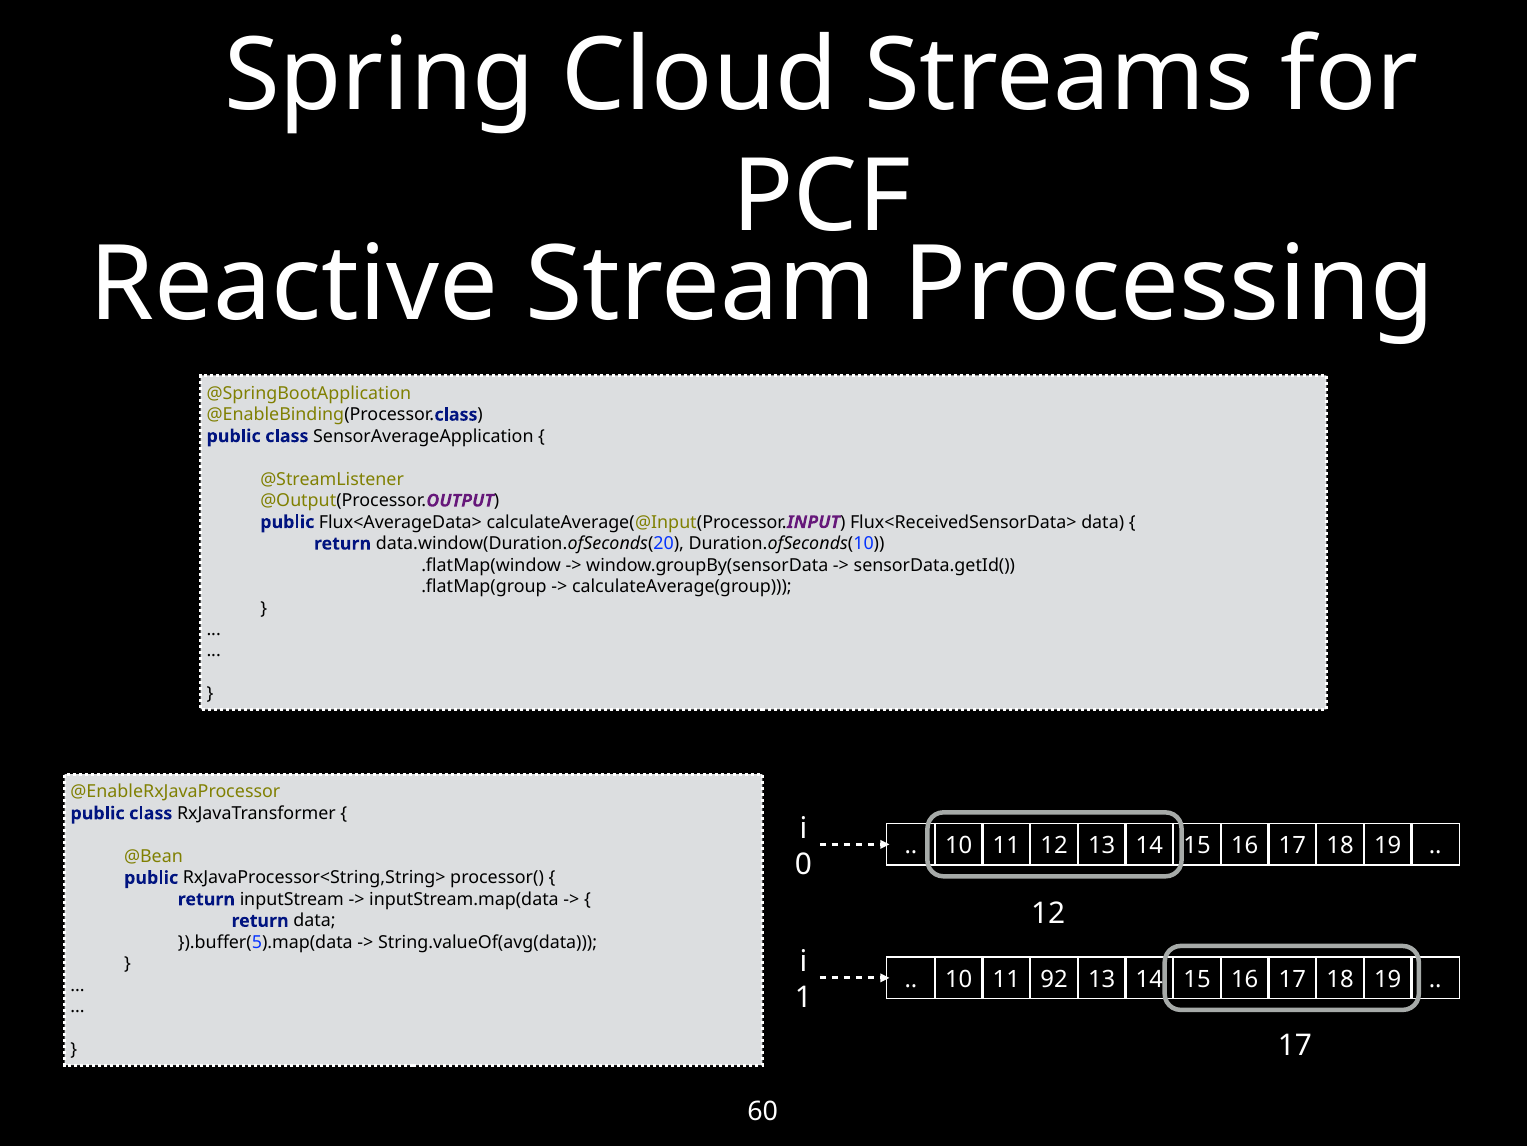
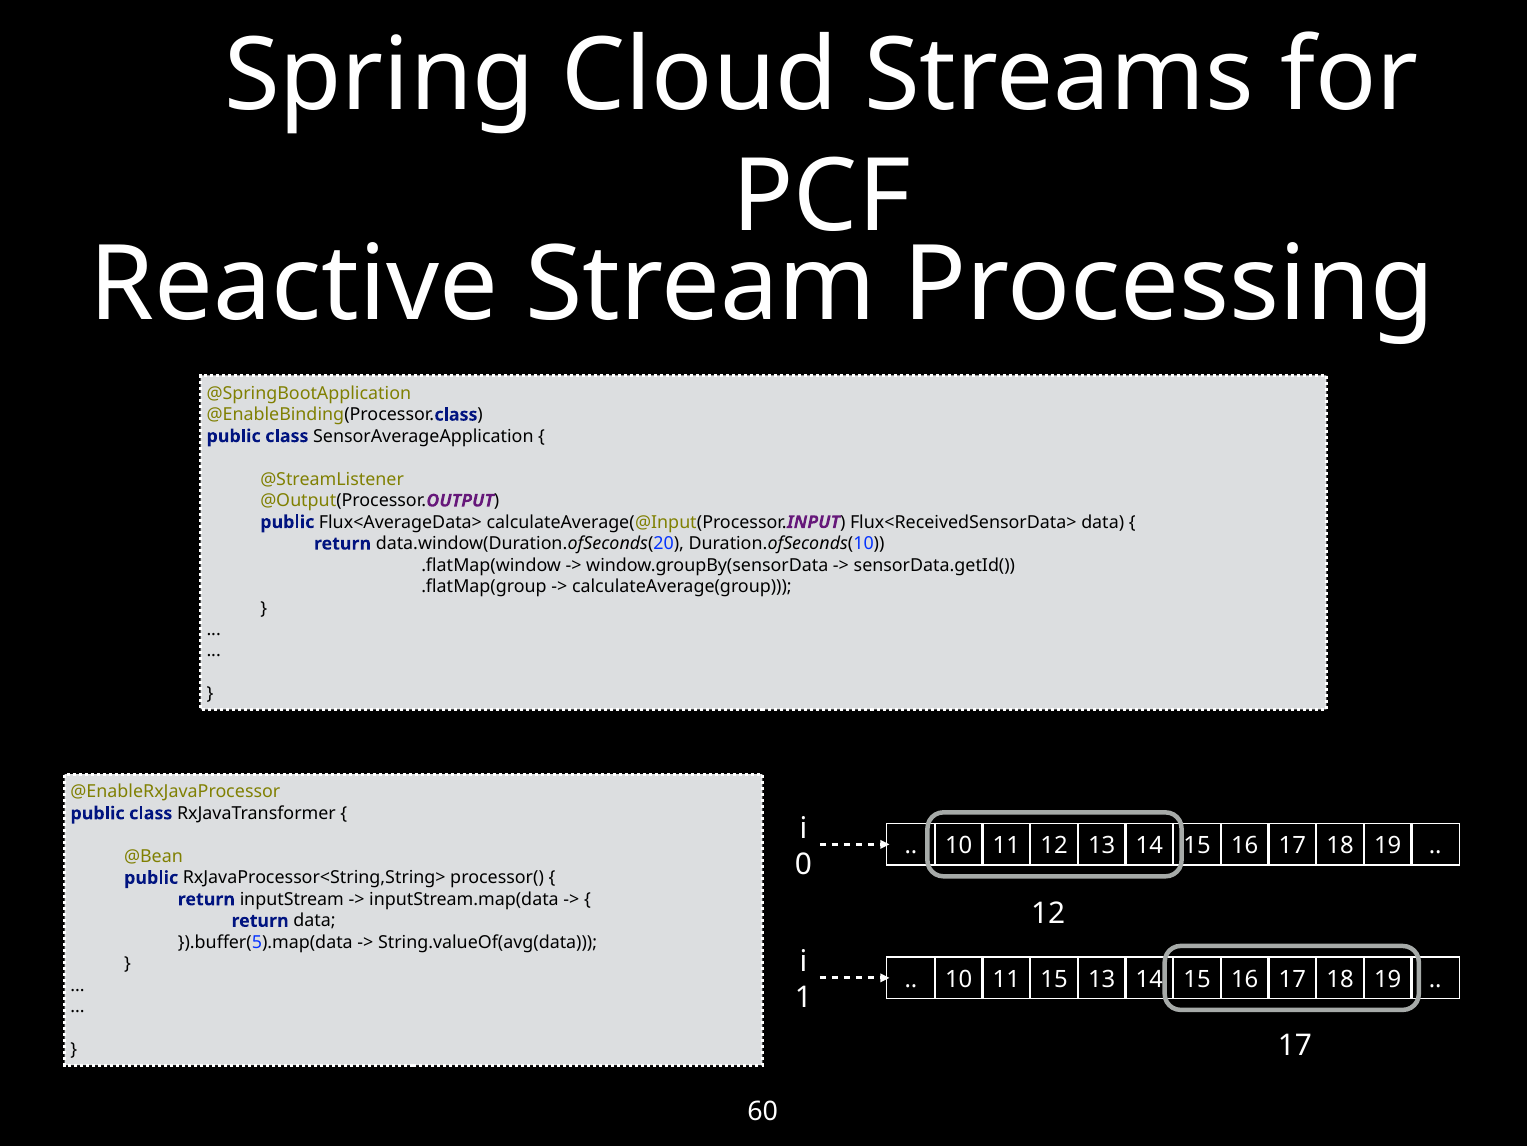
11 92: 92 -> 15 (1054, 979)
